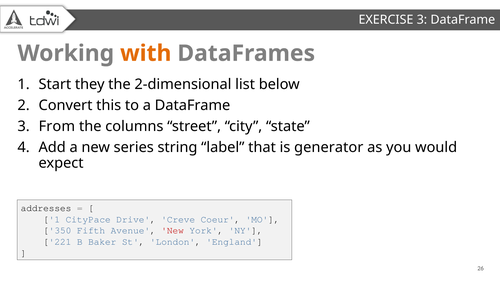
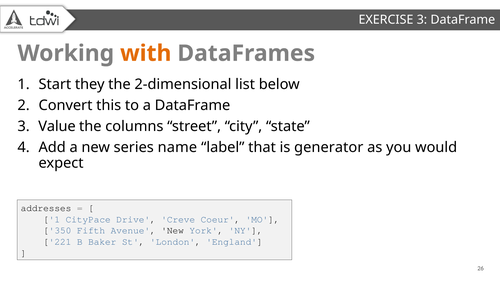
From: From -> Value (57, 126)
string: string -> name (177, 147)
New colour: red -> black (173, 231)
